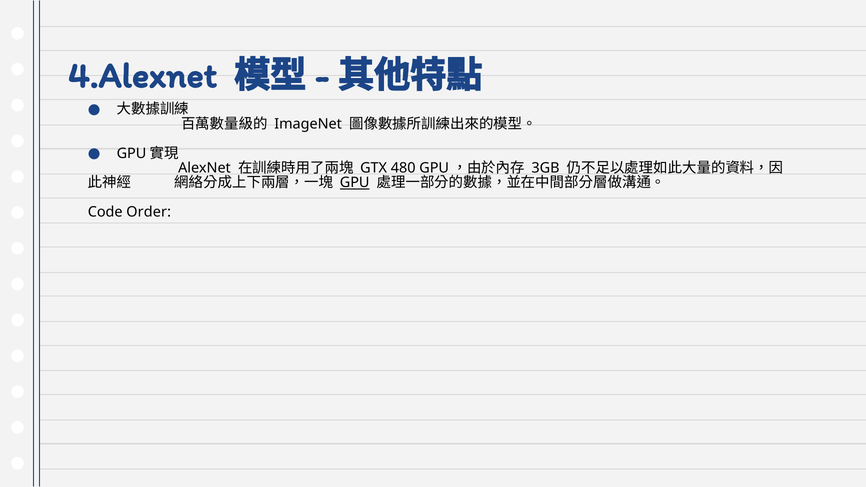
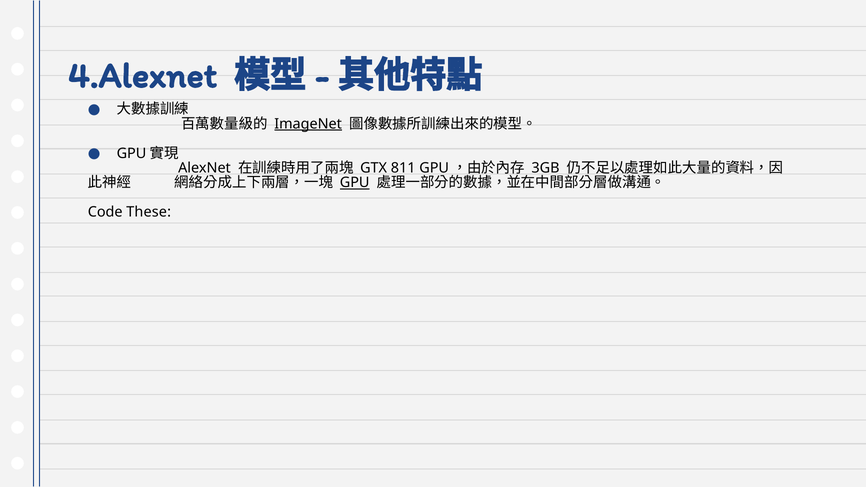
ImageNet underline: none -> present (308, 124)
480: 480 -> 811 (403, 168)
Order: Order -> These (149, 212)
